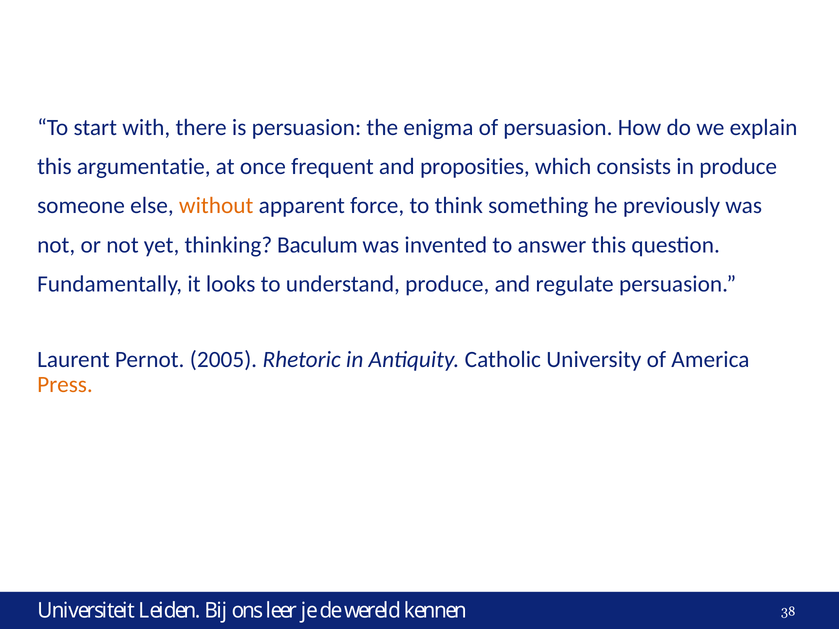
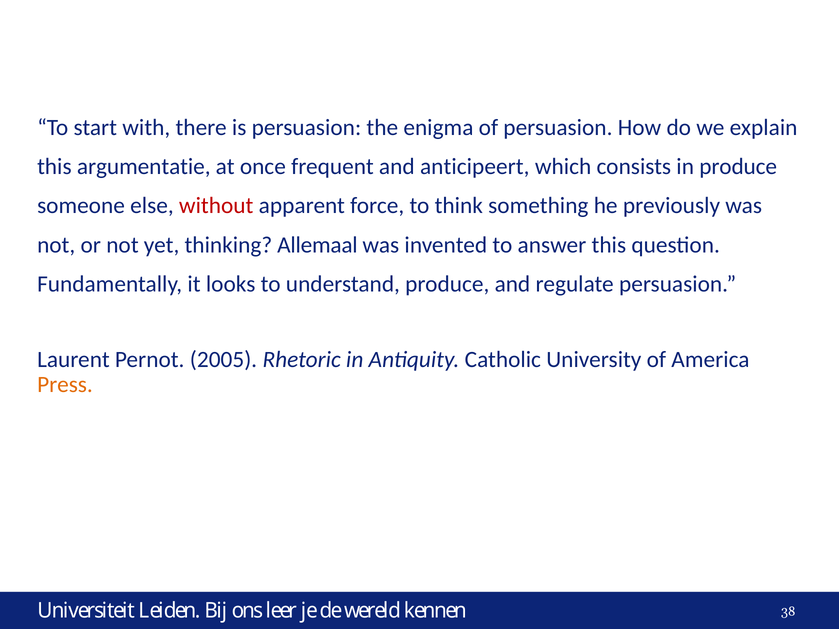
proposities: proposities -> anticipeert (475, 167)
without colour: orange -> red (216, 206)
Baculum: Baculum -> Allemaal (317, 245)
